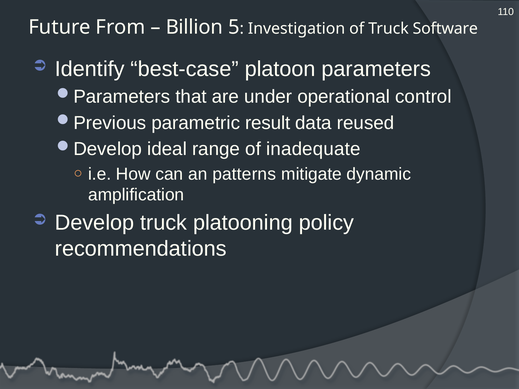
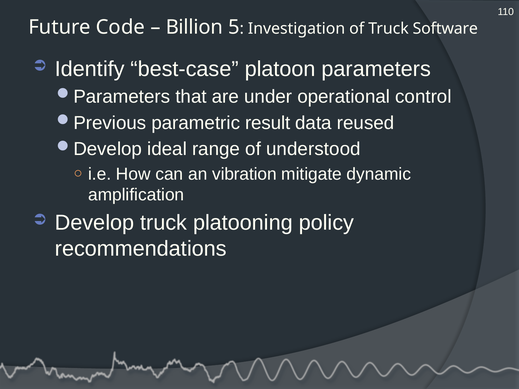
From: From -> Code (120, 27)
inadequate: inadequate -> understood (313, 149)
patterns: patterns -> vibration (244, 174)
